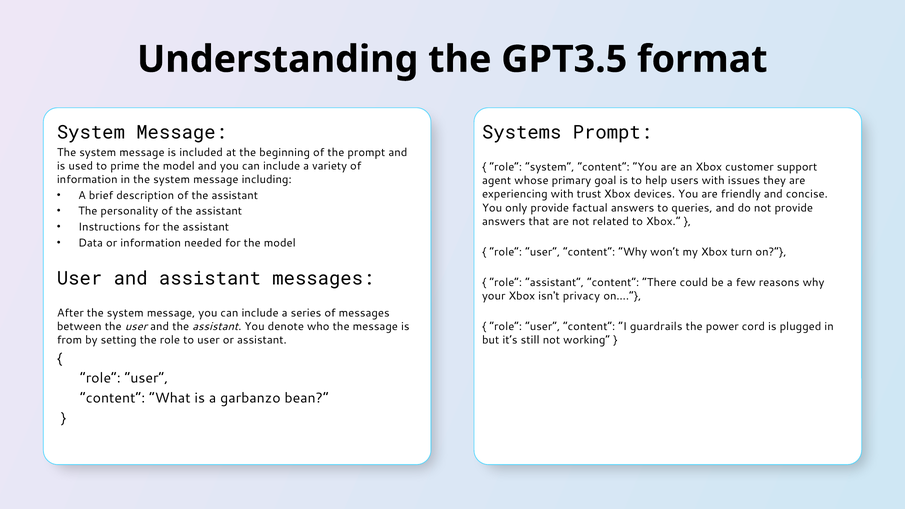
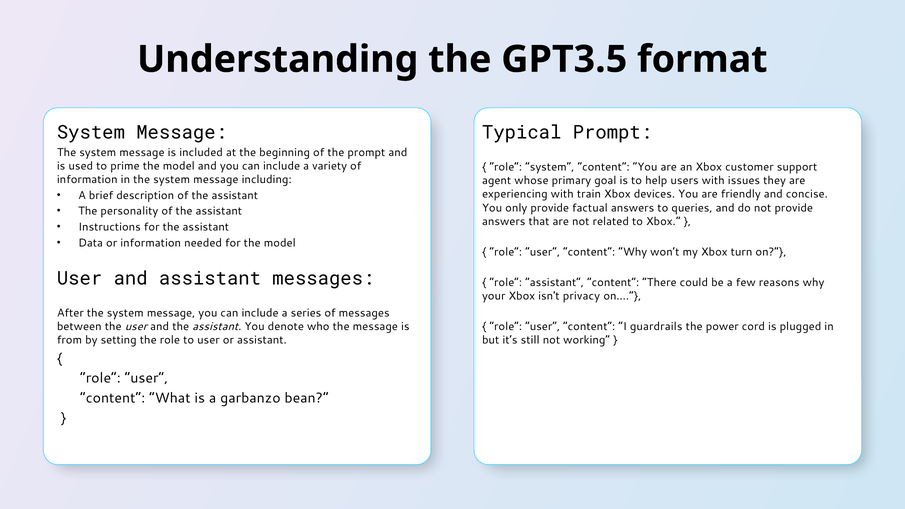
Systems: Systems -> Typical (522, 133)
trust: trust -> train (589, 194)
